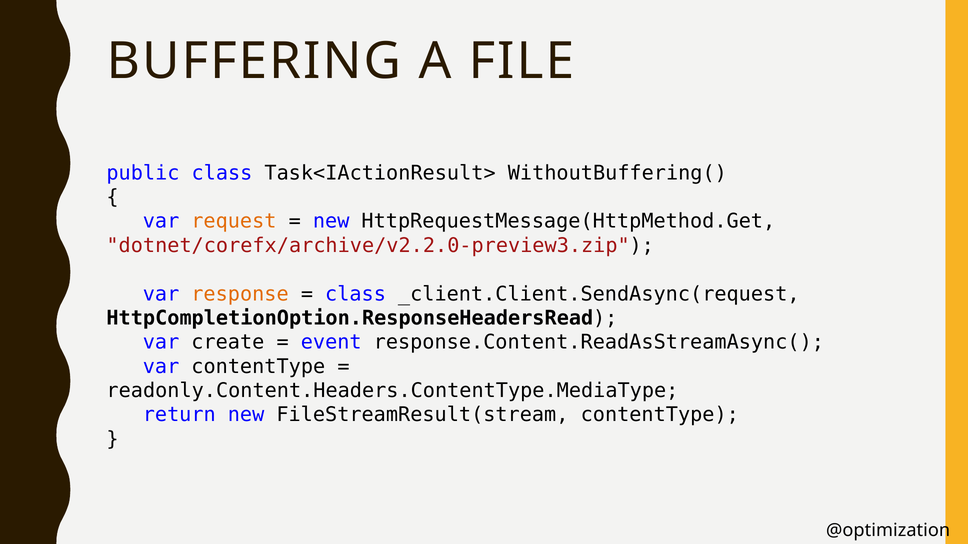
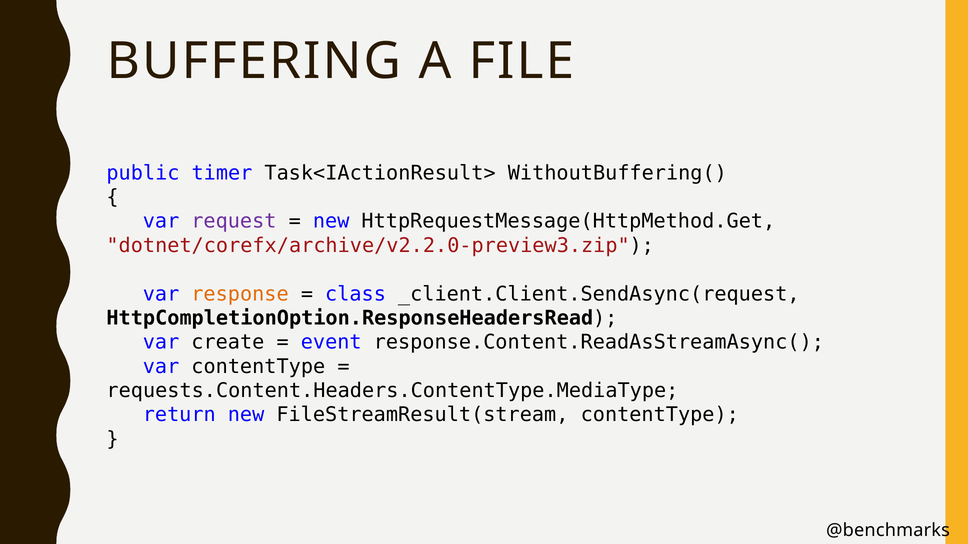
public class: class -> timer (222, 173)
request colour: orange -> purple (234, 222)
readonly.Content.Headers.ContentType.MediaType: readonly.Content.Headers.ContentType.MediaType -> requests.Content.Headers.ContentType.MediaType (392, 391)
@optimization: @optimization -> @benchmarks (888, 531)
